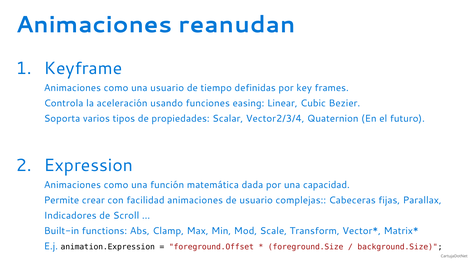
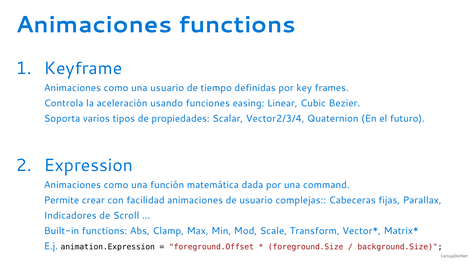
Animaciones reanudan: reanudan -> functions (237, 25)
capacidad: capacidad -> command (326, 185)
